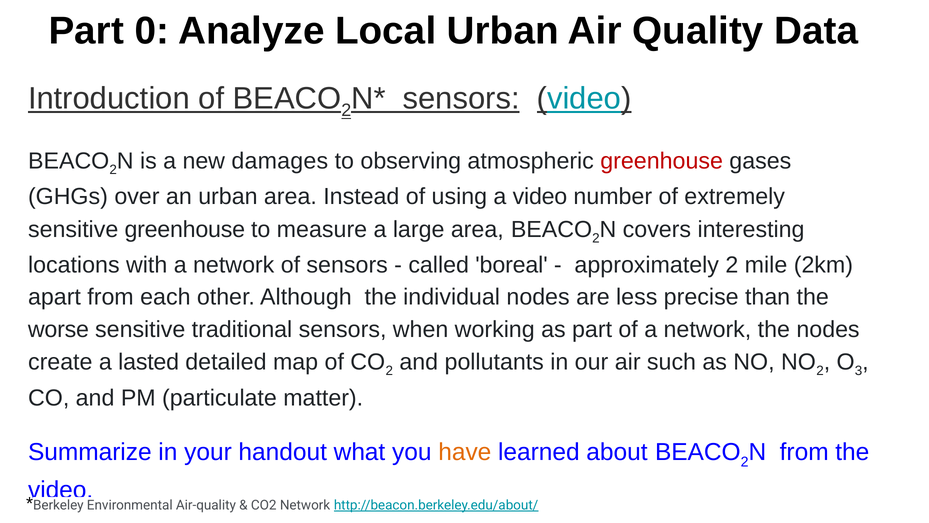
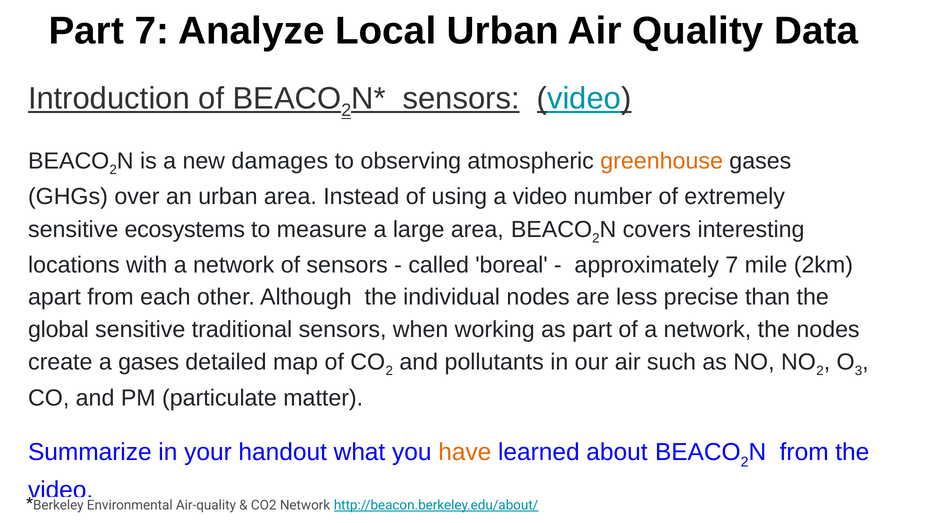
Part 0: 0 -> 7 (152, 31)
greenhouse colour: red -> orange (662, 161)
sensitive greenhouse: greenhouse -> ecosystems (185, 229)
approximately 2: 2 -> 7 (732, 265)
worse: worse -> global (58, 329)
a lasted: lasted -> gases (149, 362)
